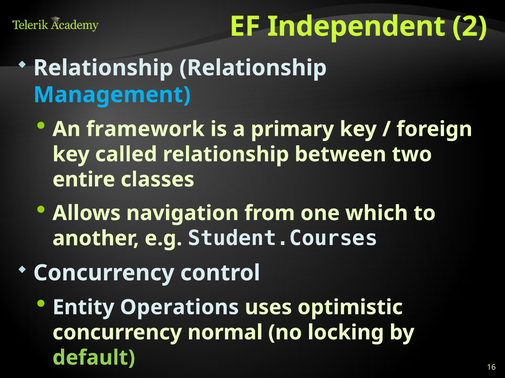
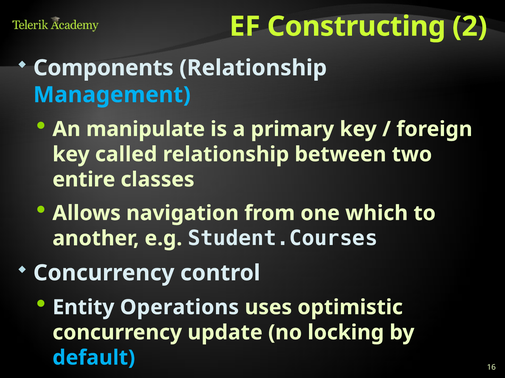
Independent: Independent -> Constructing (356, 27)
Relationship: Relationship -> Components (103, 68)
framework: framework -> manipulate (146, 129)
normal: normal -> update (225, 333)
default colour: light green -> light blue (94, 358)
